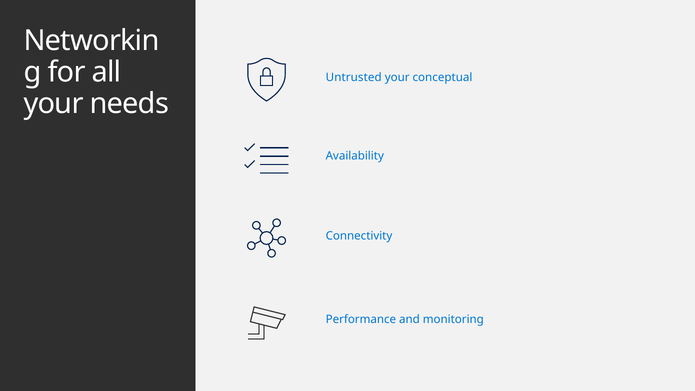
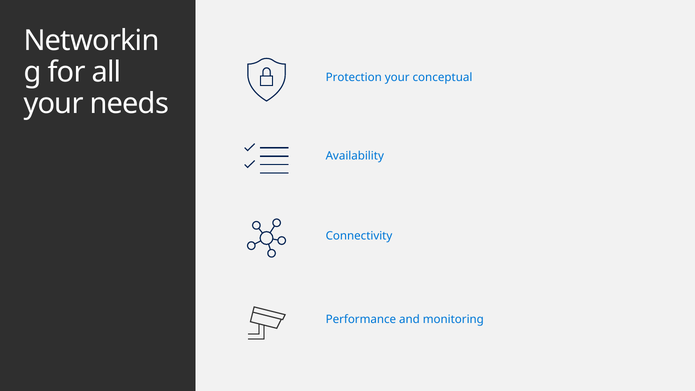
Untrusted: Untrusted -> Protection (354, 77)
